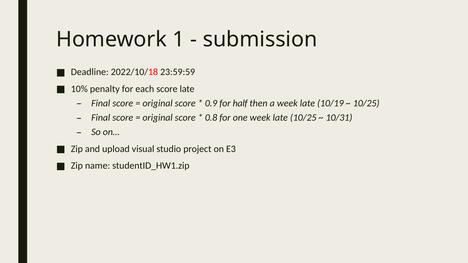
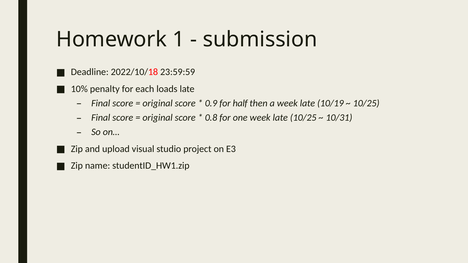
each score: score -> loads (167, 89)
